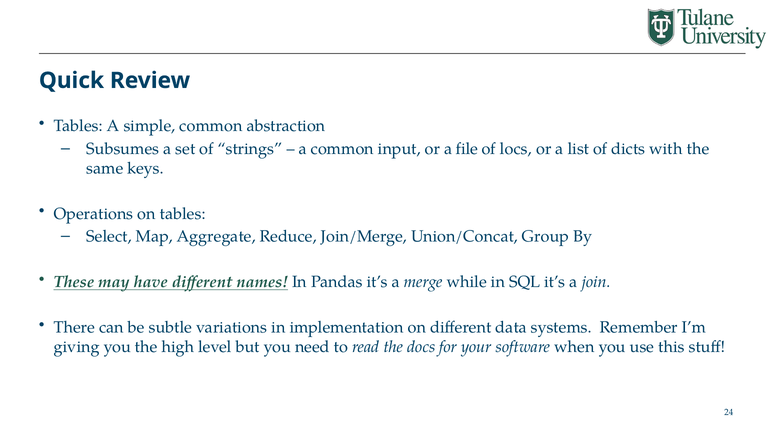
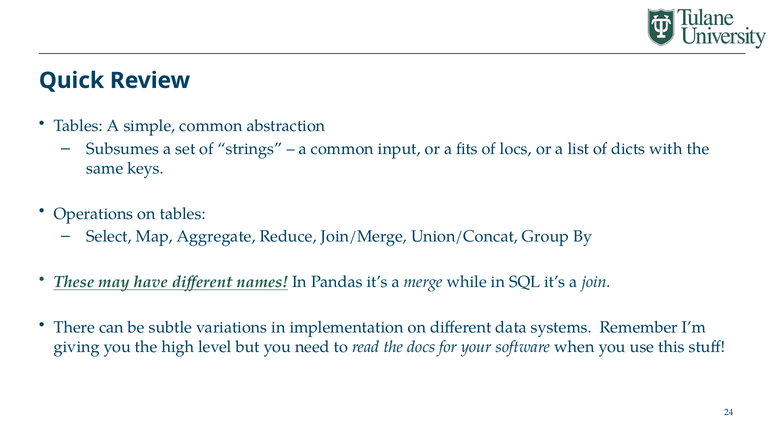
file: file -> fits (467, 149)
